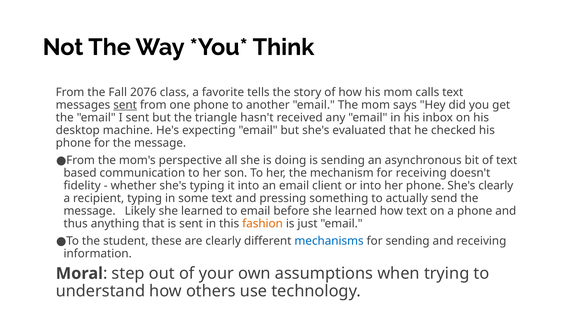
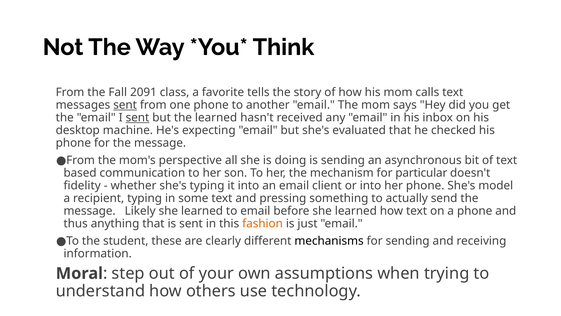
2076: 2076 -> 2091 (143, 92)
sent underline: none -> present (137, 118)
the triangle: triangle -> learned (216, 118)
for receiving: receiving -> particular (421, 173)
She's clearly: clearly -> model (496, 185)
mechanisms colour: blue -> black (329, 241)
